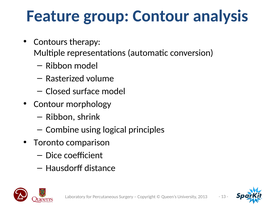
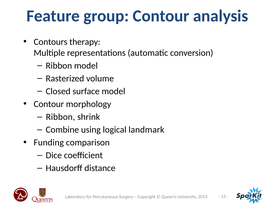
principles: principles -> landmark (146, 130)
Toronto: Toronto -> Funding (49, 143)
